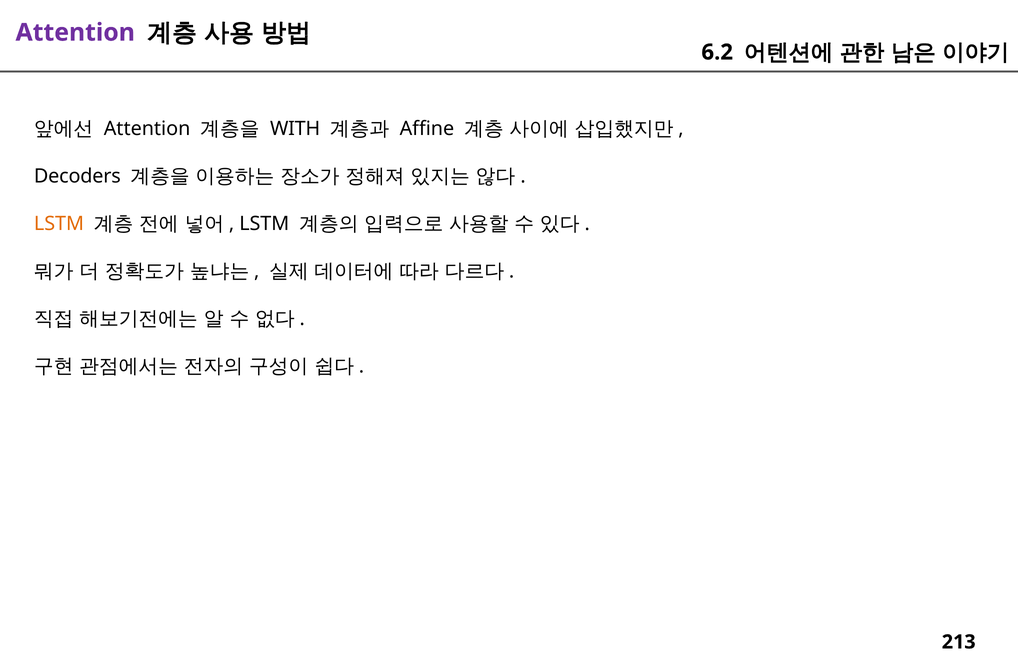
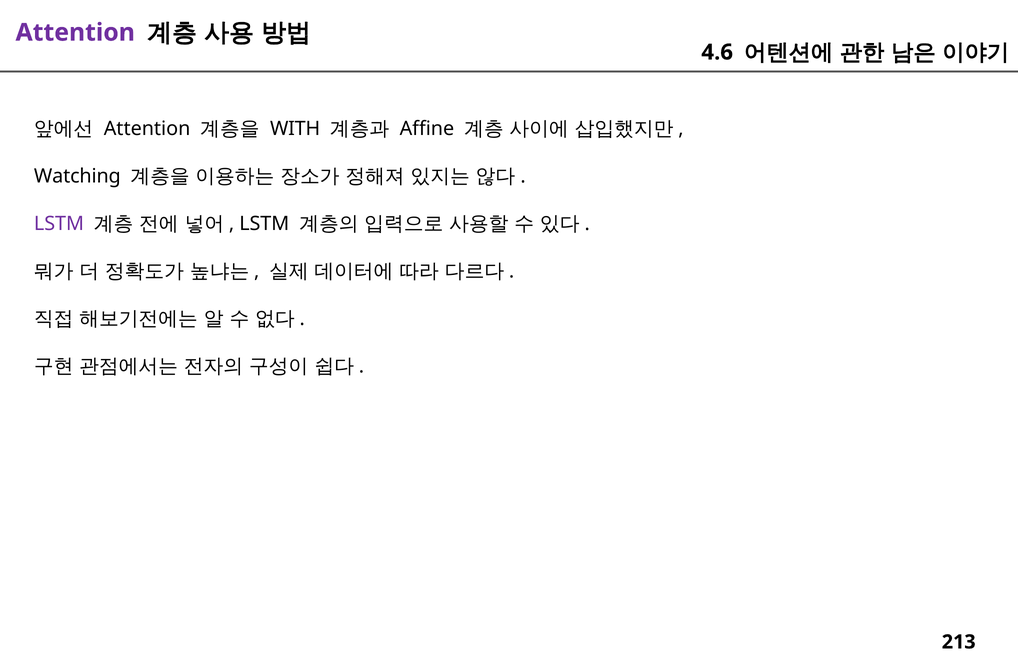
6.2: 6.2 -> 4.6 (717, 52)
Decoders: Decoders -> Watching (77, 176)
LSTM colour: orange -> purple (59, 224)
